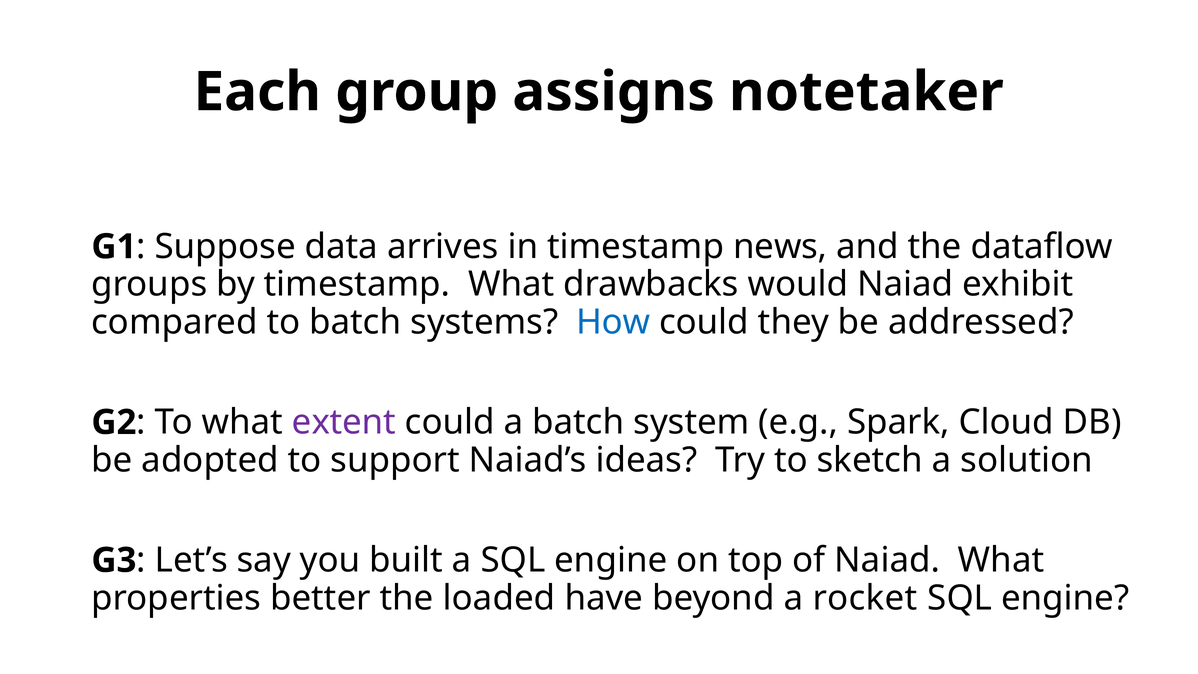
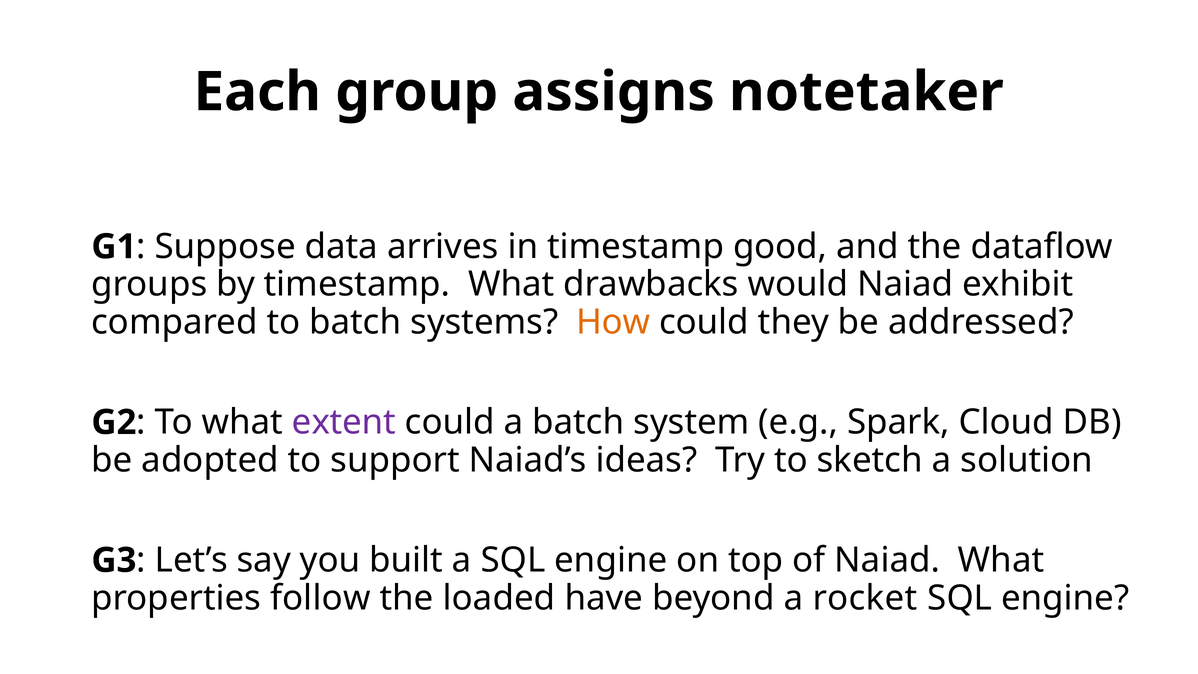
news: news -> good (780, 247)
How colour: blue -> orange (613, 322)
better: better -> follow (320, 598)
